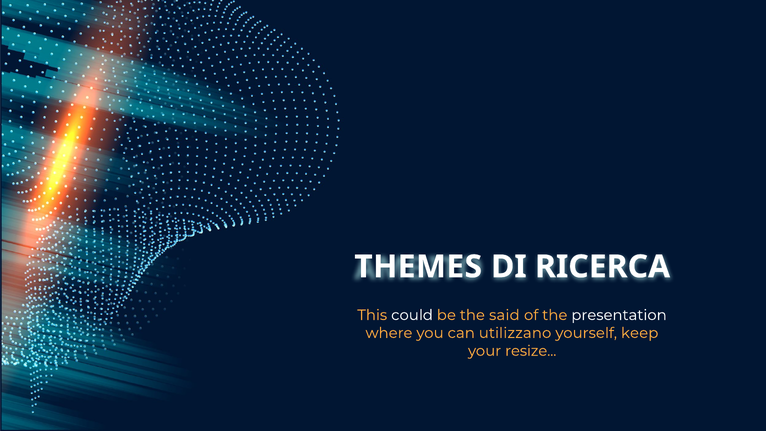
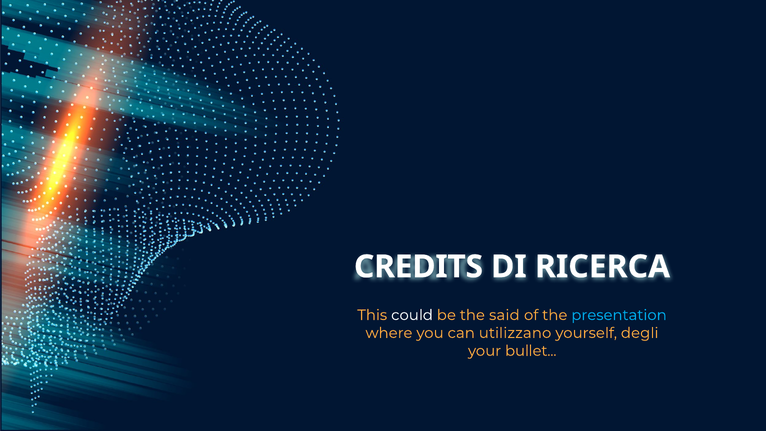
THEMES: THEMES -> CREDITS (419, 267)
presentation colour: white -> light blue (619, 315)
keep: keep -> degli (640, 333)
resize: resize -> bullet (531, 351)
